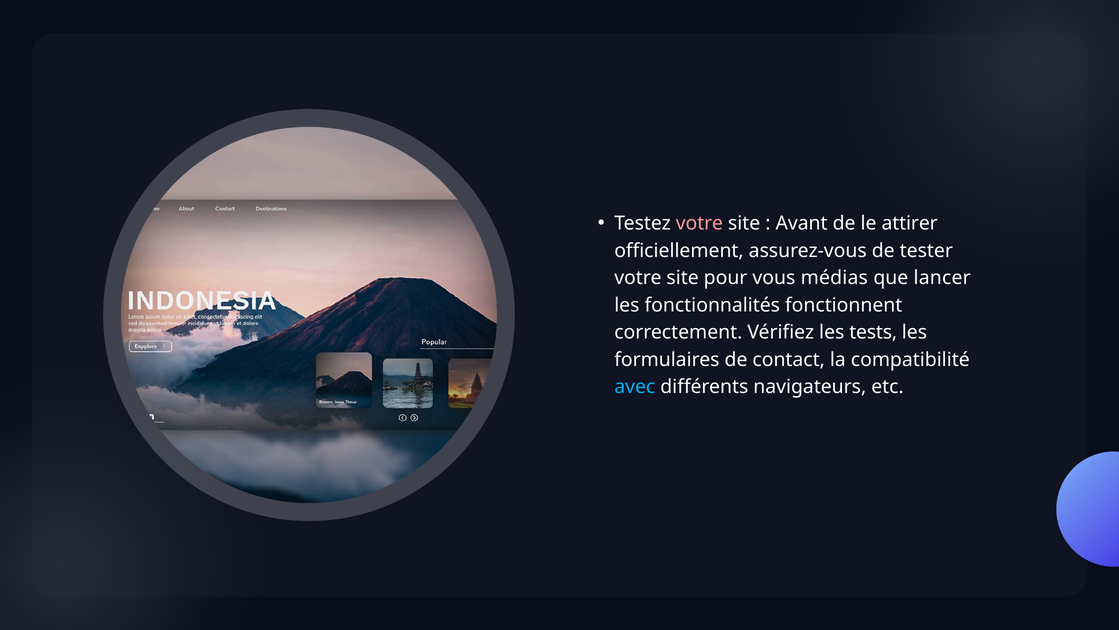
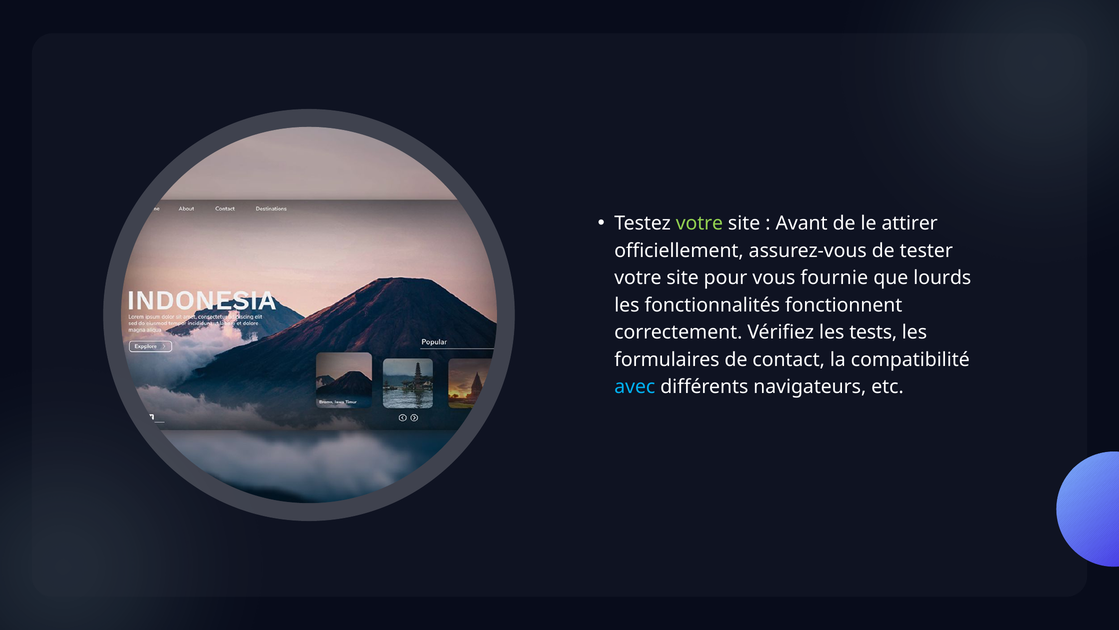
votre colour: pink -> light green (699, 223)
médias: médias -> fournie (834, 278)
lancer: lancer -> lourds (942, 278)
